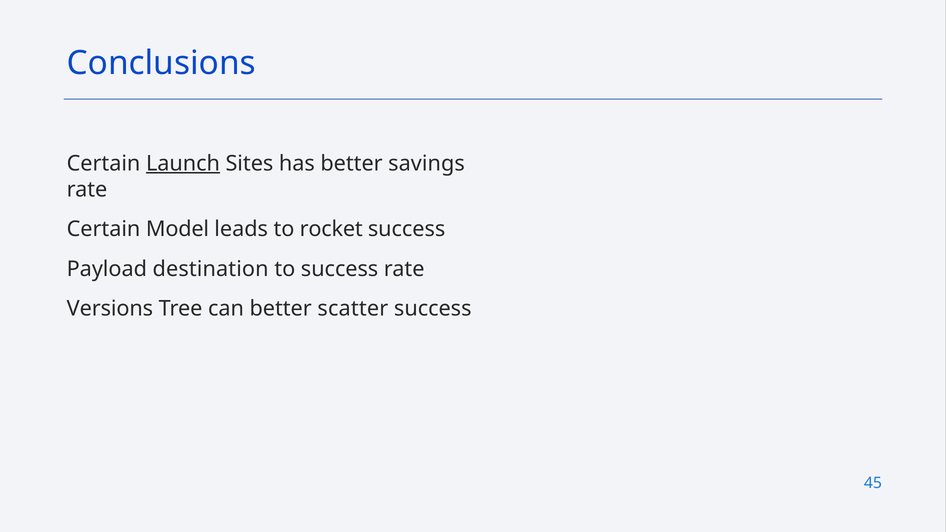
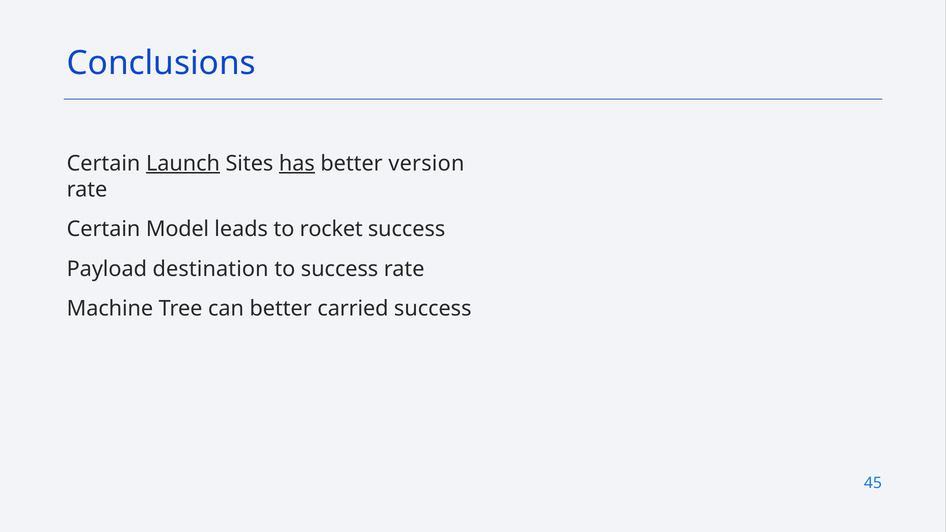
has underline: none -> present (297, 163)
savings: savings -> version (426, 163)
Versions: Versions -> Machine (110, 309)
scatter: scatter -> carried (353, 309)
